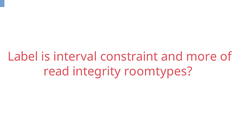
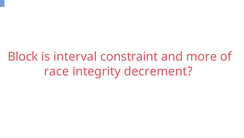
Label: Label -> Block (23, 56)
read: read -> race (56, 71)
roomtypes: roomtypes -> decrement (158, 71)
